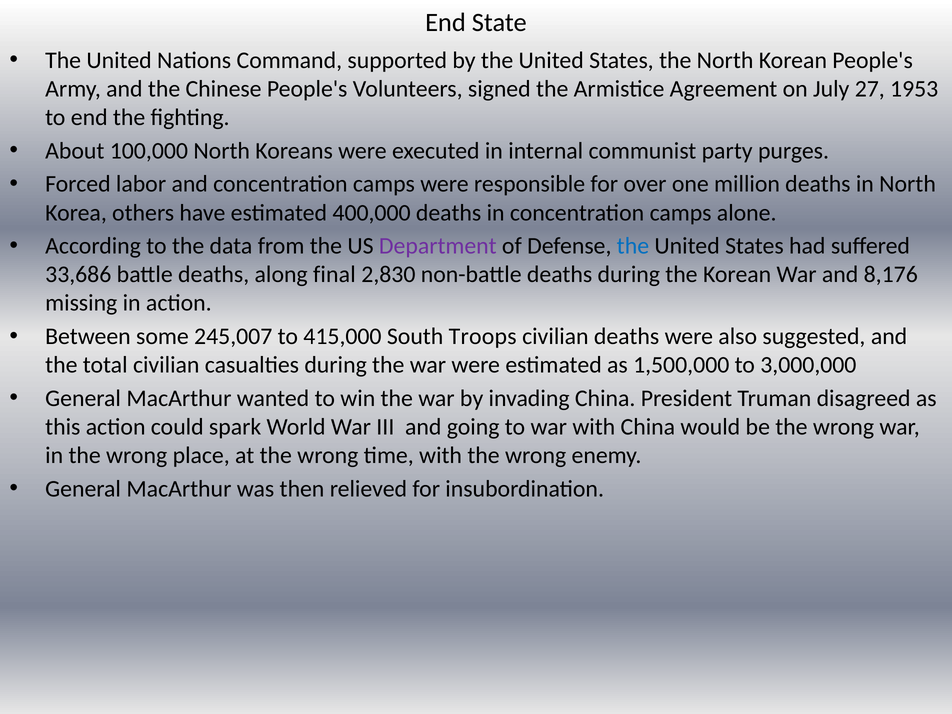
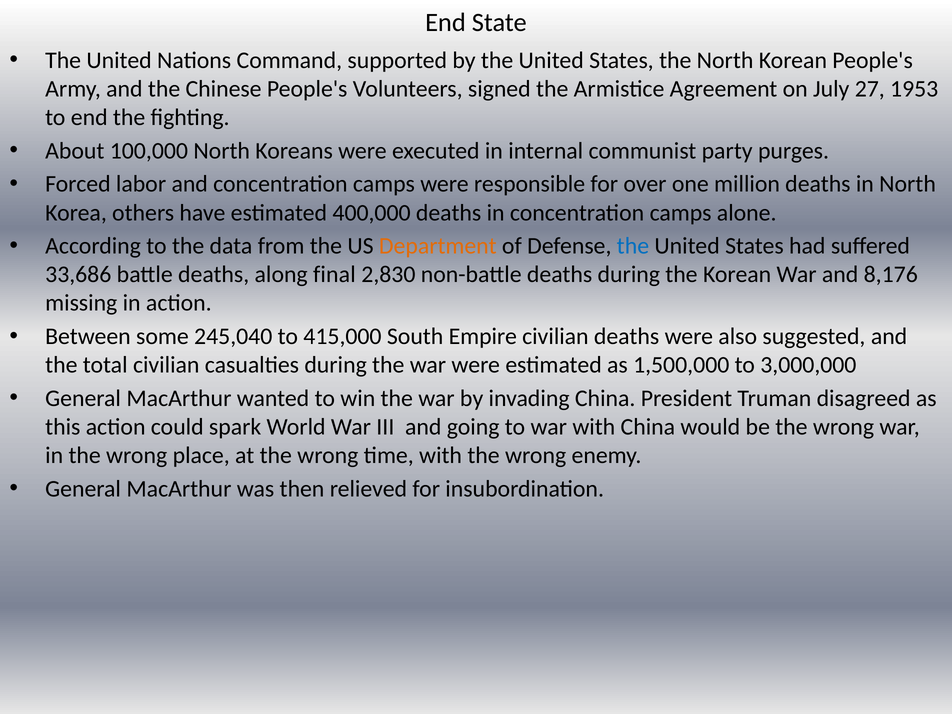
Department colour: purple -> orange (438, 246)
245,007: 245,007 -> 245,040 (233, 336)
Troops: Troops -> Empire (483, 336)
